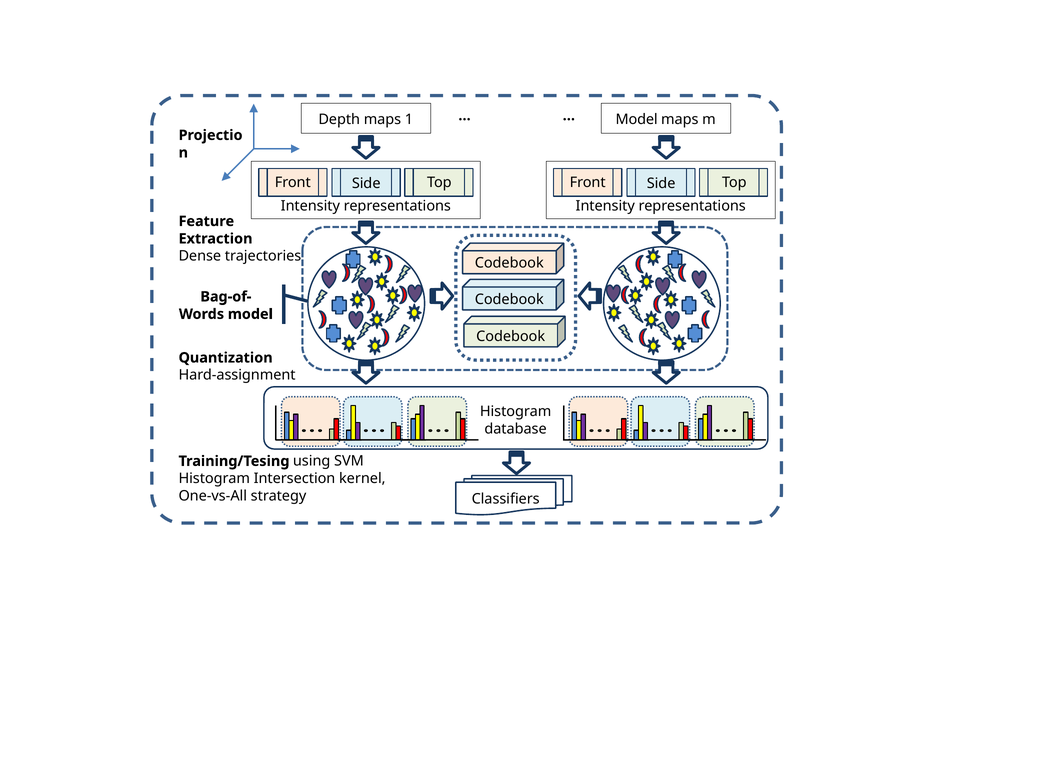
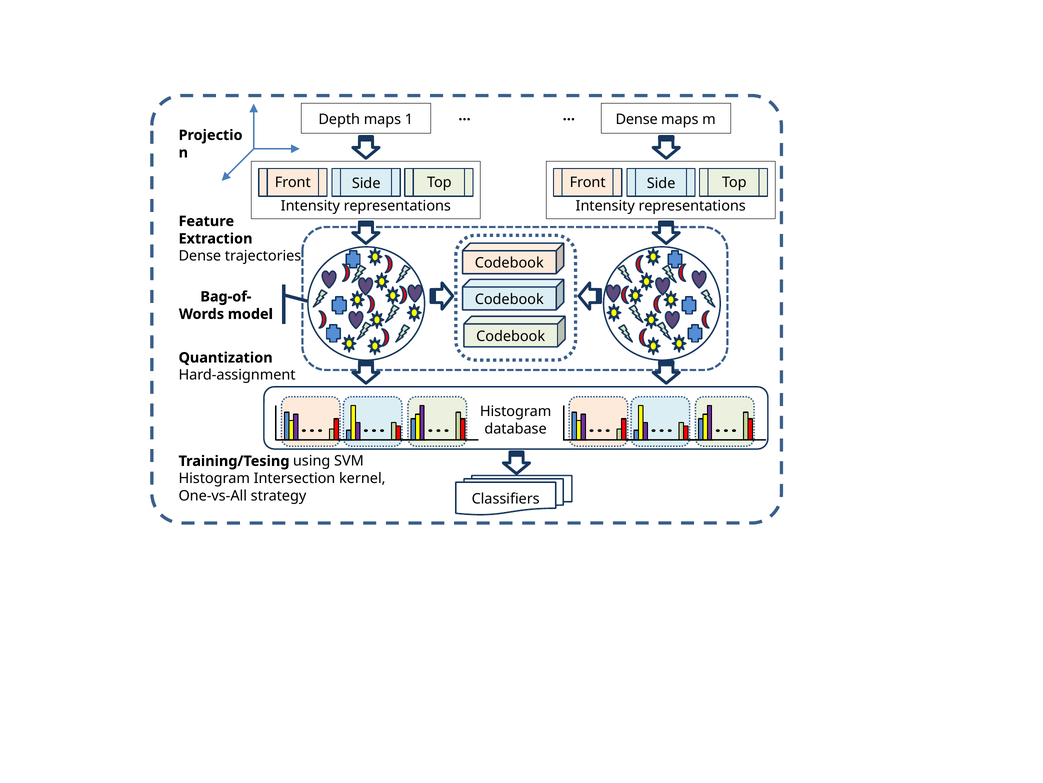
1 Model: Model -> Dense (637, 119)
